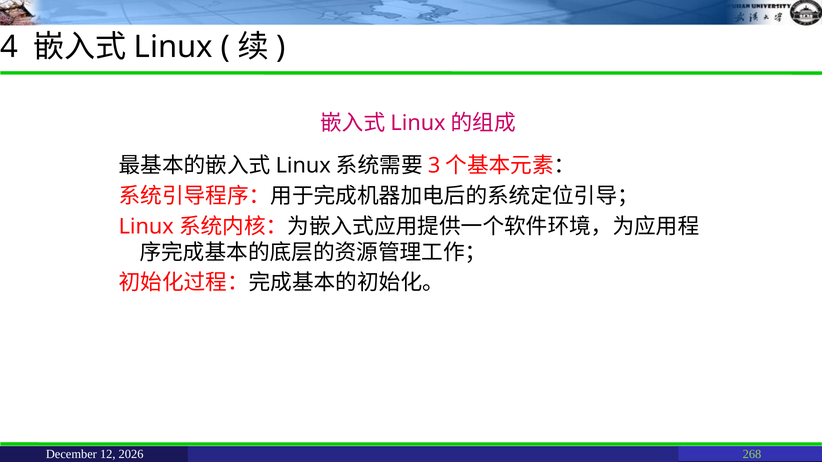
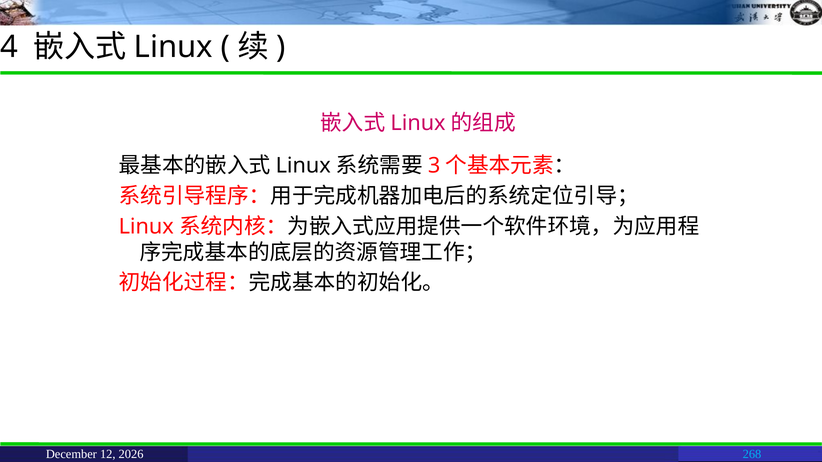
268 colour: light green -> light blue (752, 454)
